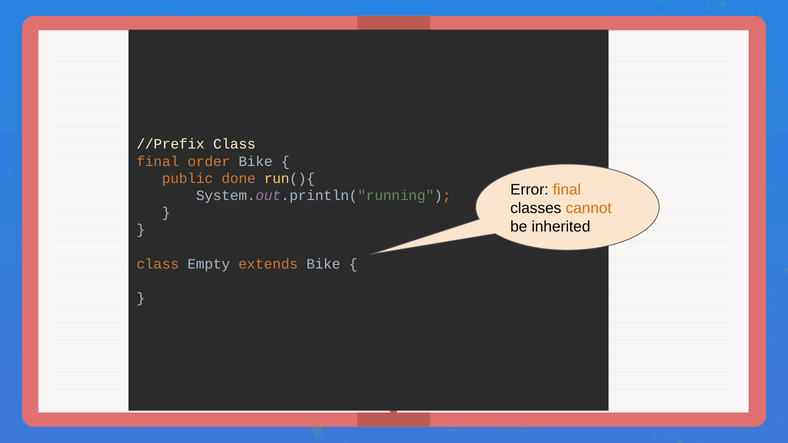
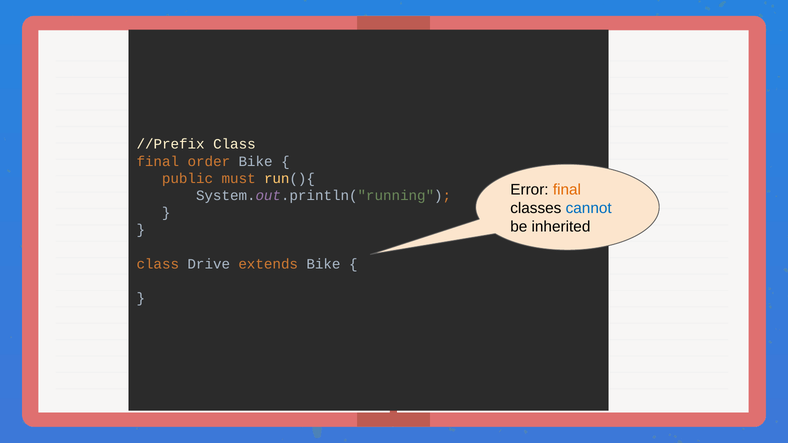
done: done -> must (239, 179)
cannot colour: orange -> blue (589, 208)
Empty: Empty -> Drive (209, 264)
